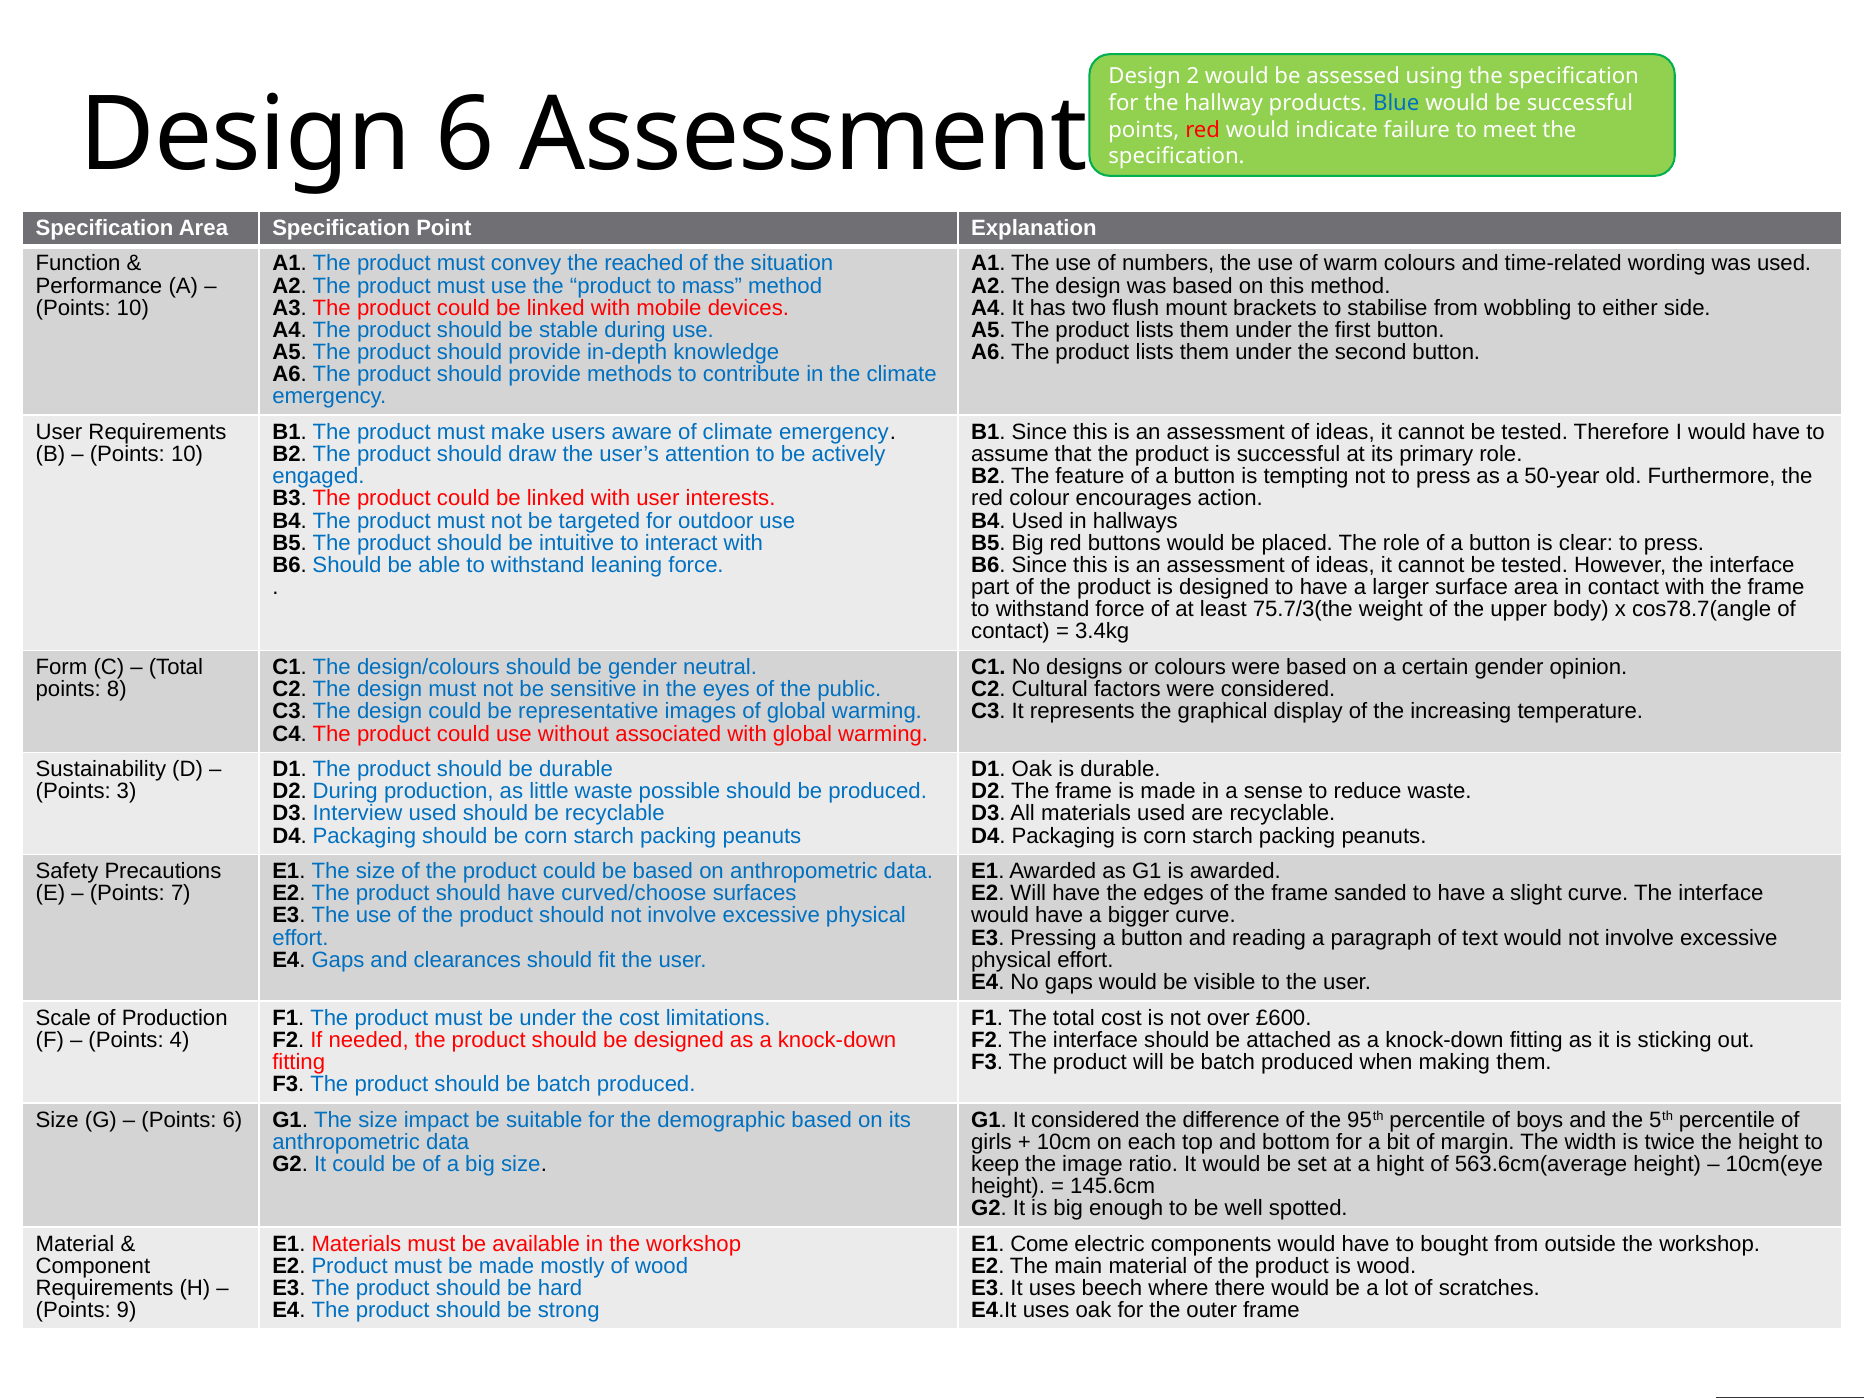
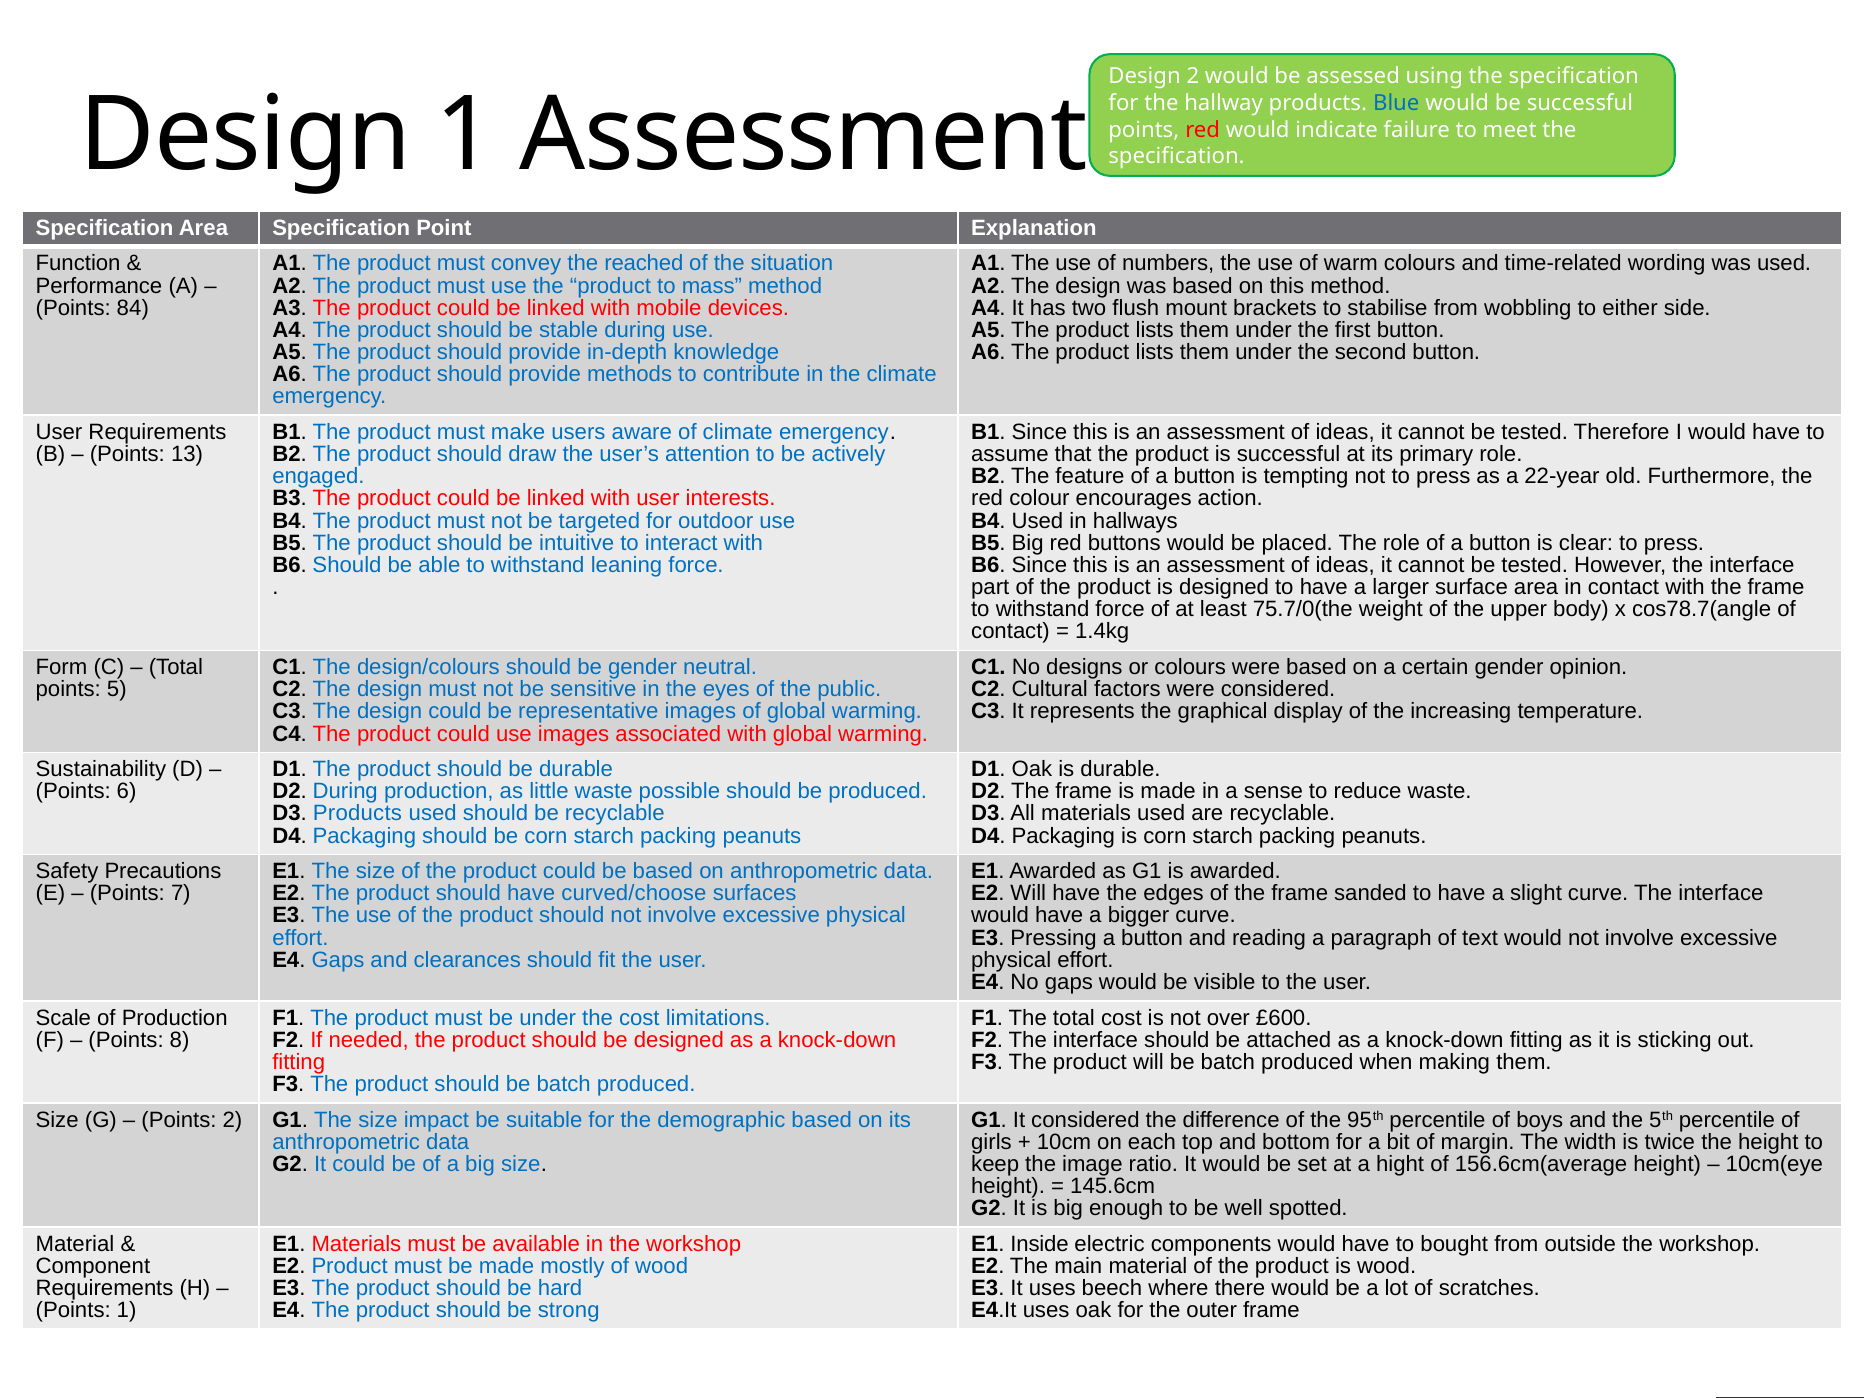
Design 6: 6 -> 1 (466, 135)
10: 10 -> 84 (133, 308)
10: 10 -> 13 (187, 454)
50-year: 50-year -> 22-year (1562, 476)
75.7/3(the: 75.7/3(the -> 75.7/0(the (1303, 609)
3.4kg: 3.4kg -> 1.4kg (1102, 632)
8: 8 -> 5 (117, 689)
use without: without -> images (574, 734)
3: 3 -> 6 (127, 791)
D3 Interview: Interview -> Products (357, 814)
4: 4 -> 8 (180, 1040)
Points 6: 6 -> 2 (233, 1120)
563.6cm(average: 563.6cm(average -> 156.6cm(average (1541, 1164)
Come: Come -> Inside (1040, 1244)
Points 9: 9 -> 1 (127, 1311)
